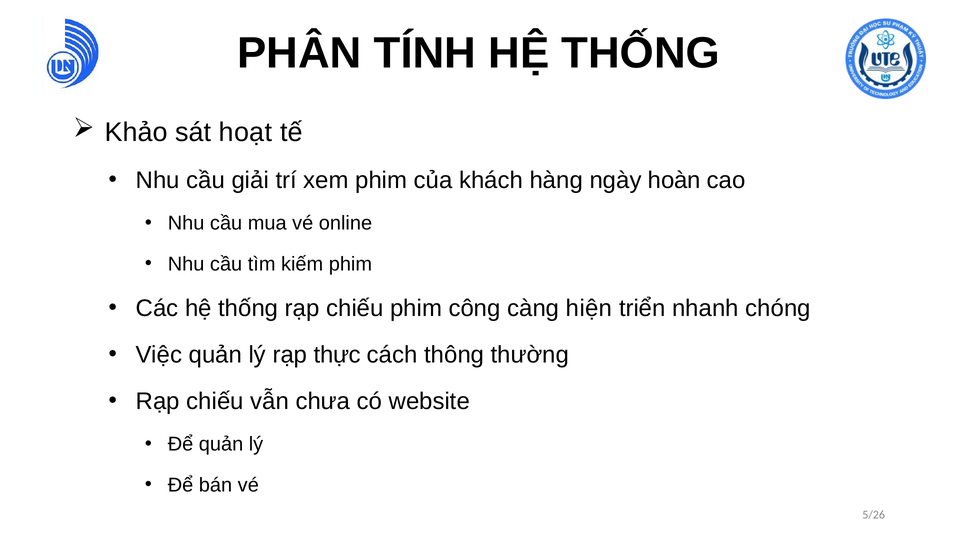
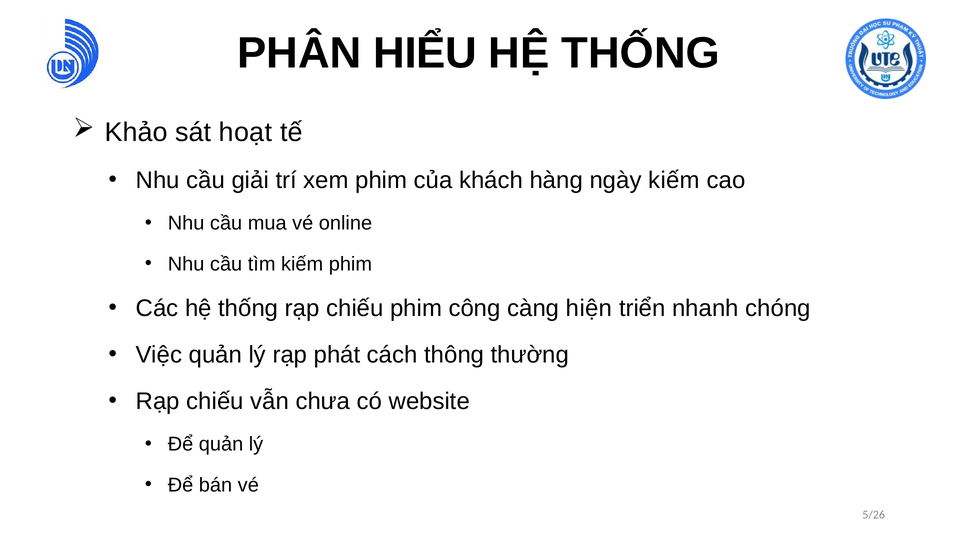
TÍNH: TÍNH -> HIỂU (425, 53)
ngày hoàn: hoàn -> kiếm (674, 180)
thực: thực -> phát (337, 355)
